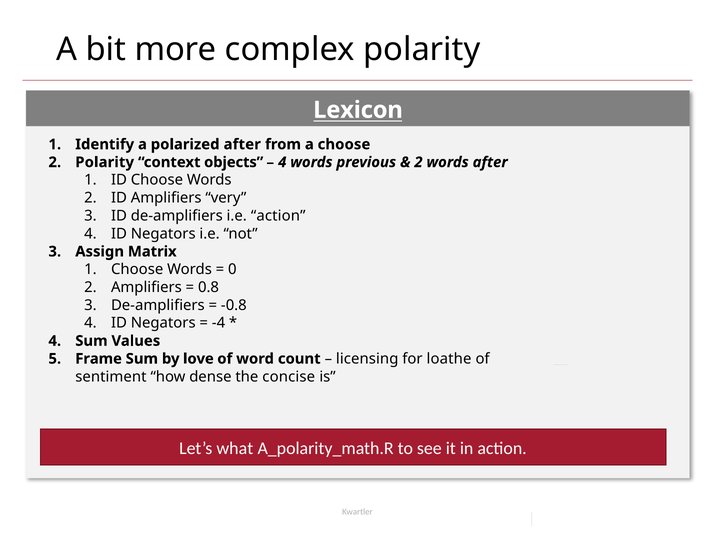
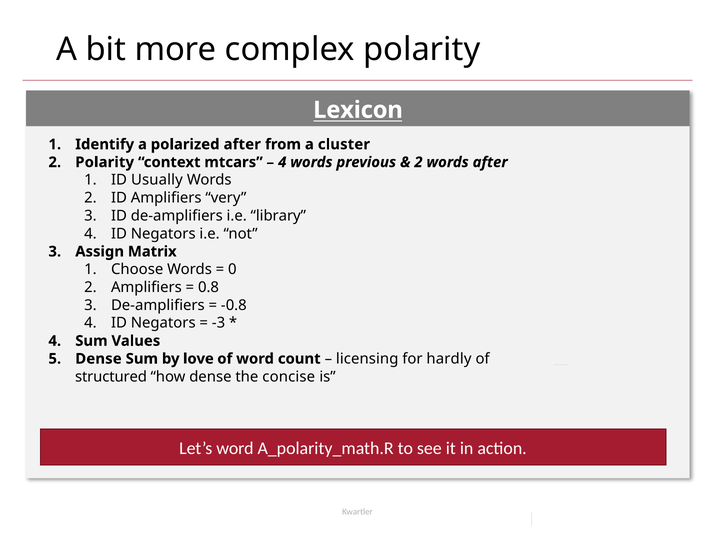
a choose: choose -> cluster (344, 144)
objects: objects -> mtcars (234, 162)
ID Choose: Choose -> Usually (157, 180)
i.e action: action -> library (278, 216)
-4: -4 -> -3 (219, 323)
Frame: Frame -> Dense (98, 359)
loathe: loathe -> hardly (449, 359)
sentiment: sentiment -> structured (111, 377)
Let’s what: what -> word (235, 448)
